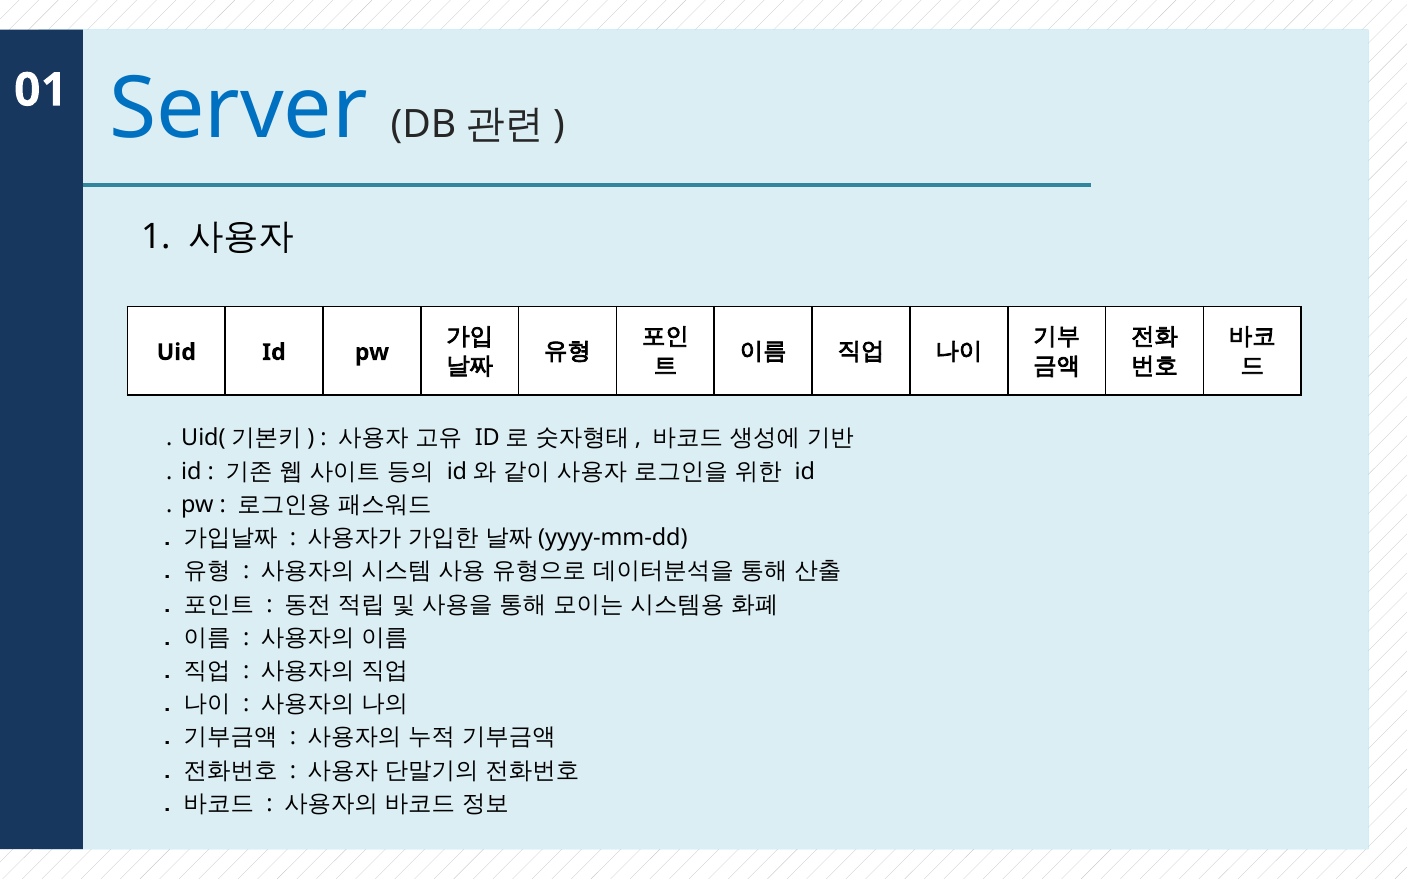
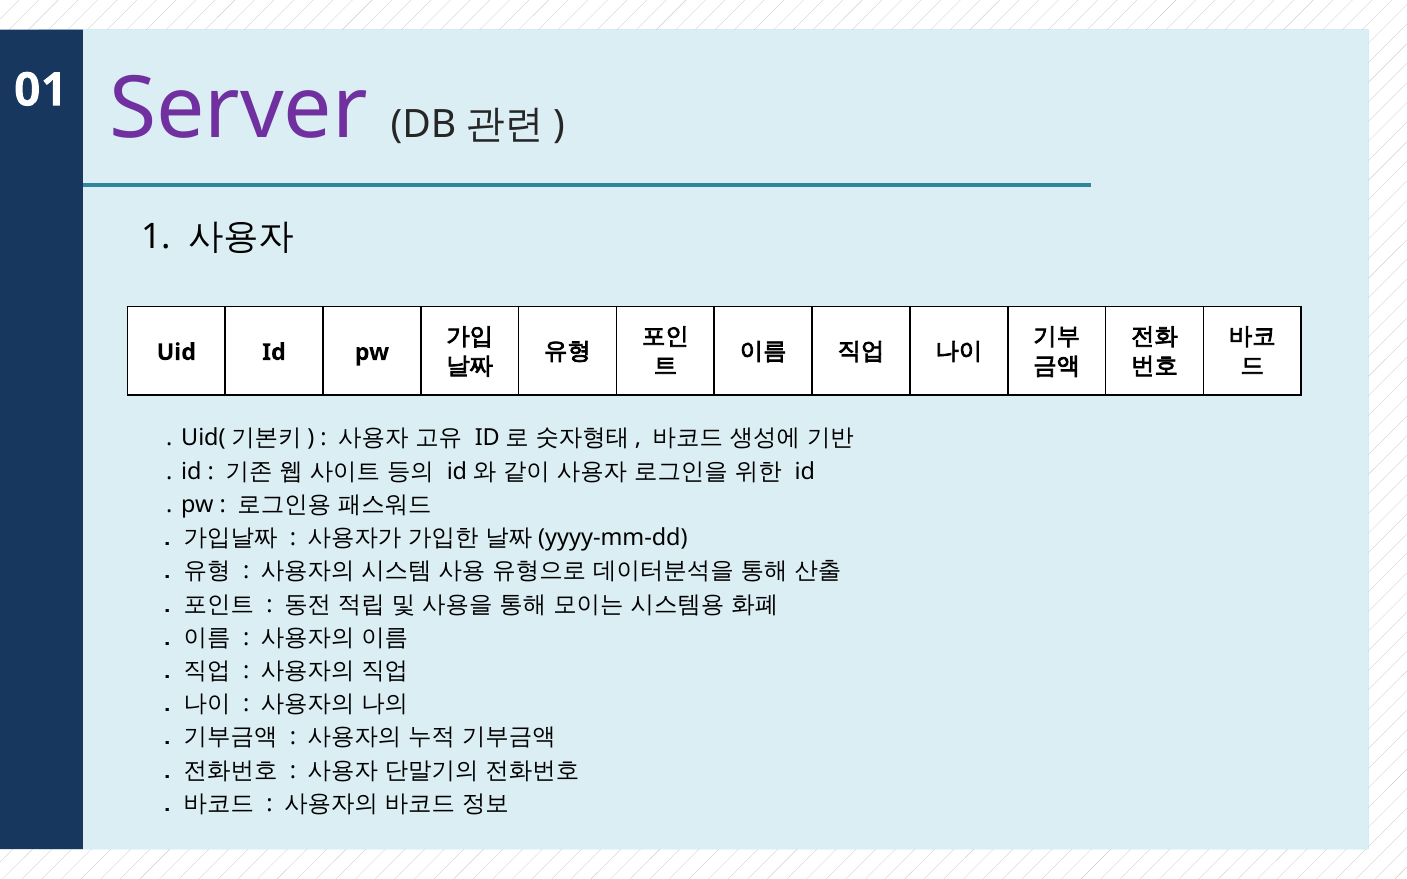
Server colour: blue -> purple (239, 109)
